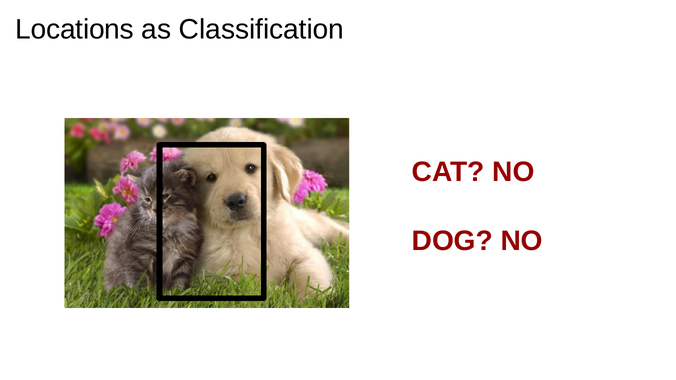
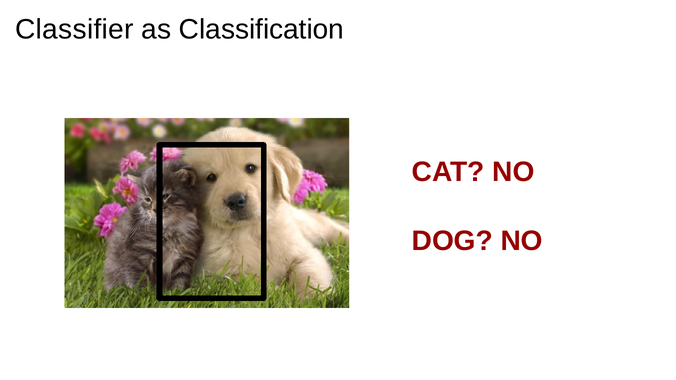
Locations: Locations -> Classifier (74, 29)
